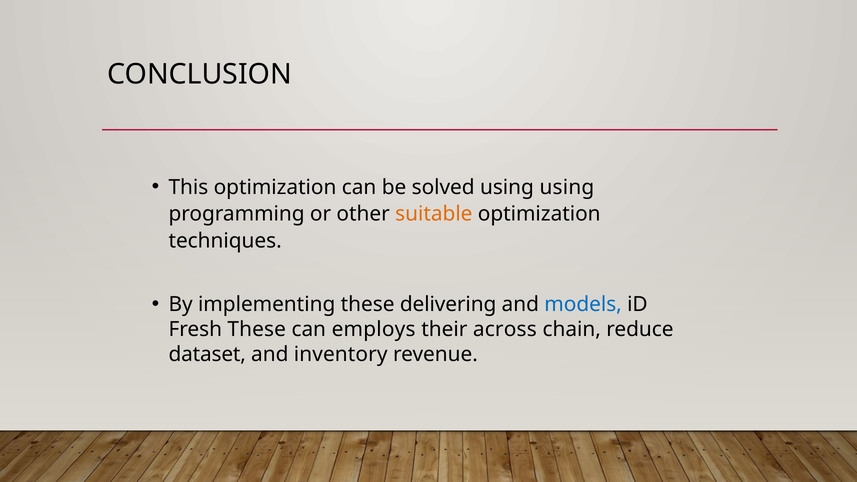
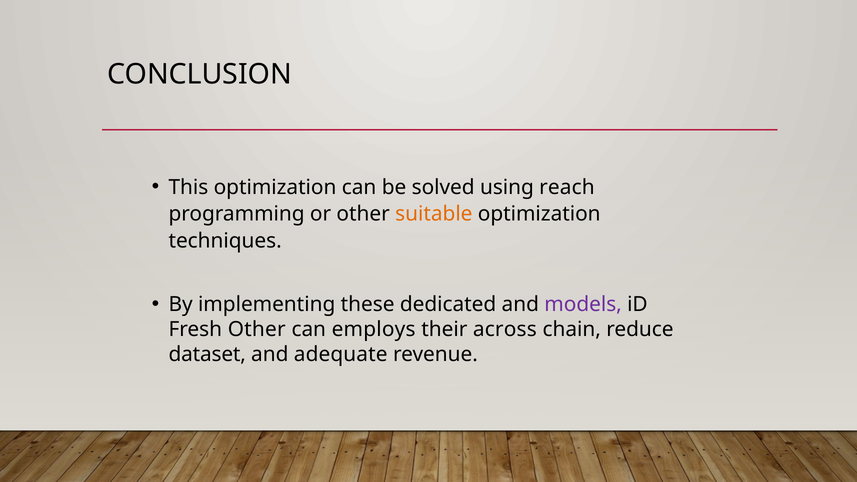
using using: using -> reach (567, 187)
delivering: delivering -> dedicated (448, 304)
models colour: blue -> purple (583, 304)
Fresh These: These -> Other (257, 329)
inventory: inventory -> adequate (341, 354)
